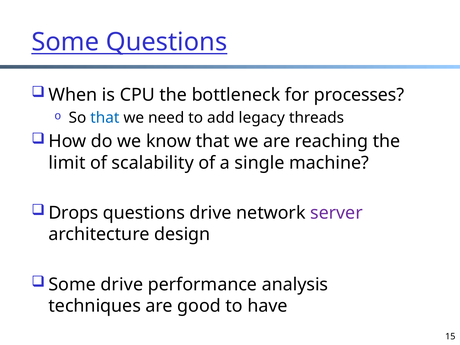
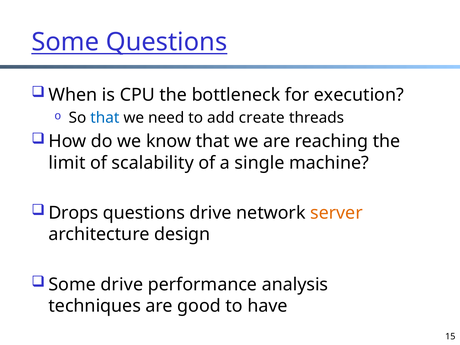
processes: processes -> execution (359, 95)
legacy: legacy -> create (262, 118)
server colour: purple -> orange (337, 213)
